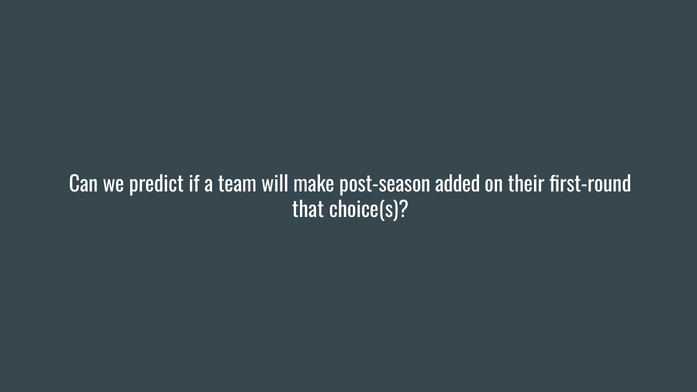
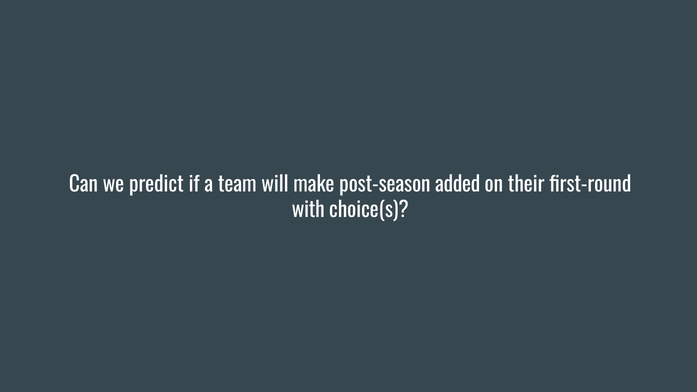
that: that -> with (308, 210)
